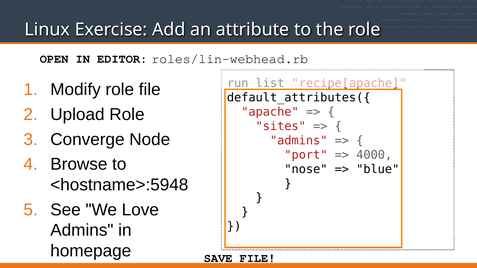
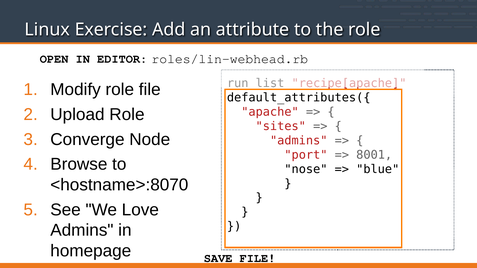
4000: 4000 -> 8001 (374, 155)
<hostname>:5948: <hostname>:5948 -> <hostname>:8070 (119, 185)
